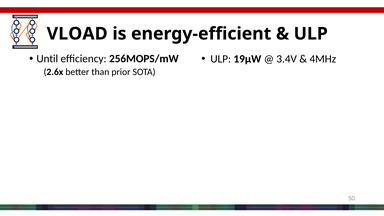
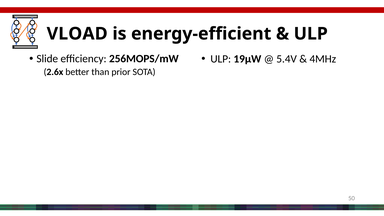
Until: Until -> Slide (47, 59)
3.4V: 3.4V -> 5.4V (287, 59)
